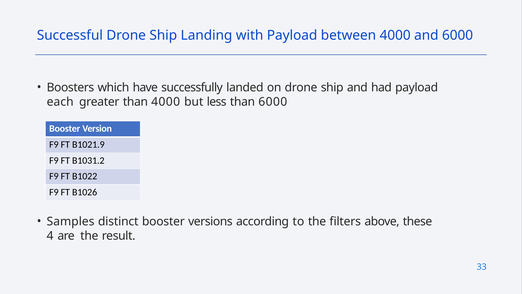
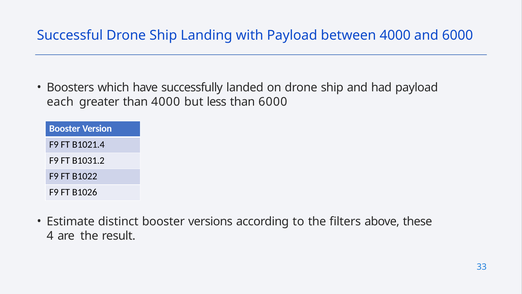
B1021.9: B1021.9 -> B1021.4 (88, 144)
Samples: Samples -> Estimate (71, 221)
